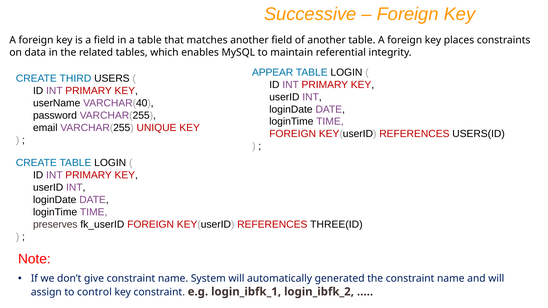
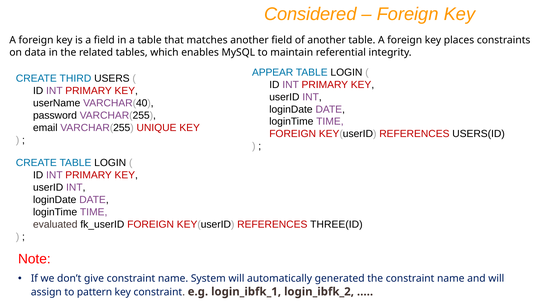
Successive: Successive -> Considered (310, 14)
preserves: preserves -> evaluated (55, 225)
control: control -> pattern (95, 292)
